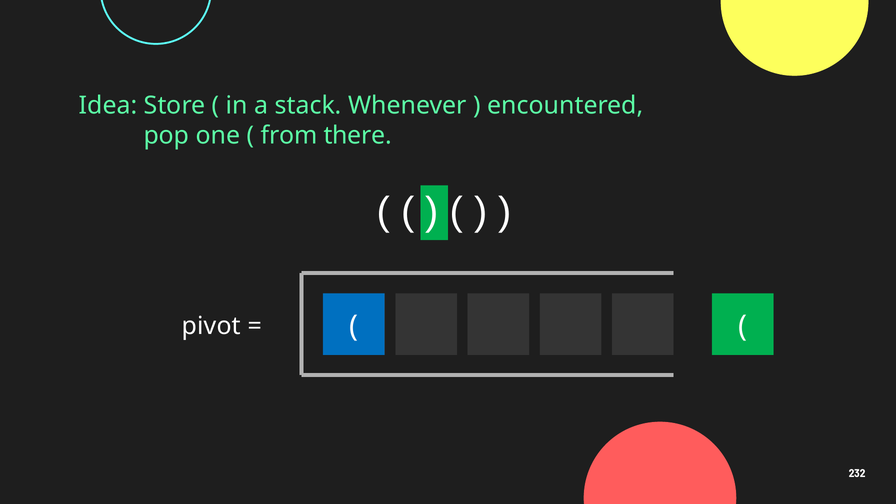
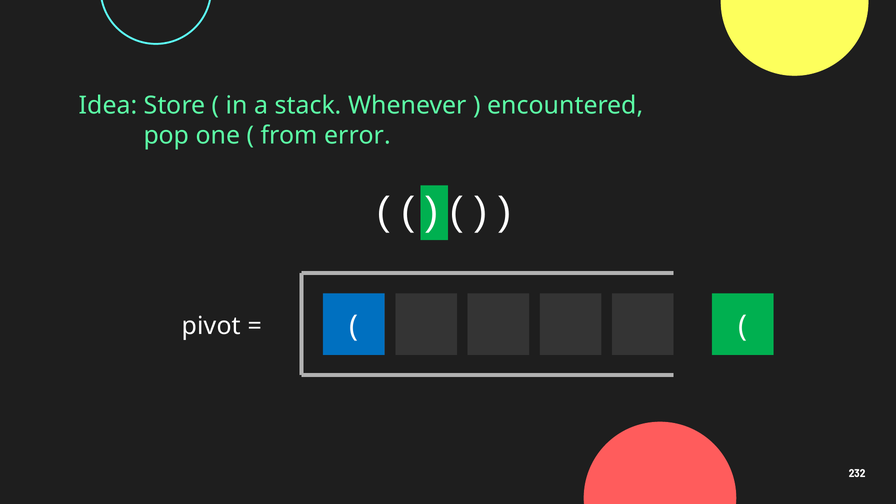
there: there -> error (358, 135)
